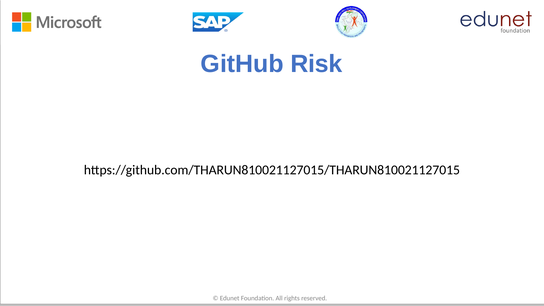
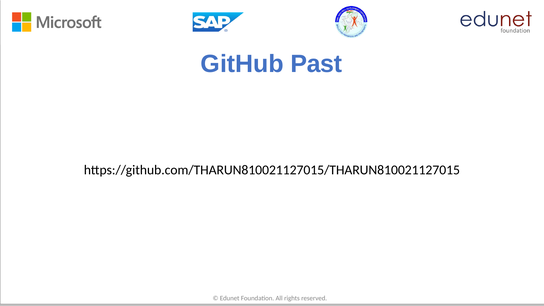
Risk: Risk -> Past (316, 64)
